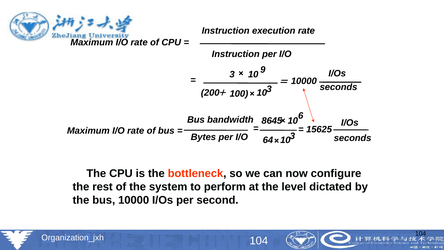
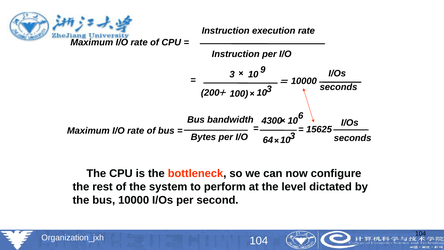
8645: 8645 -> 4300 (272, 121)
